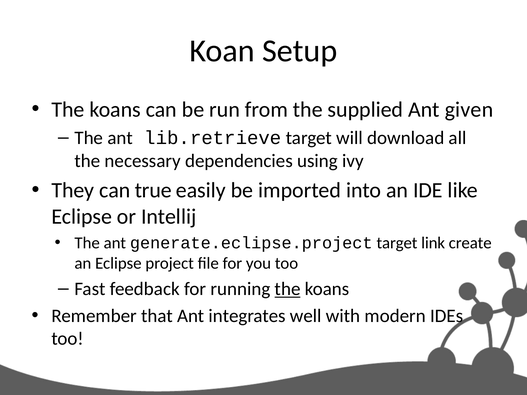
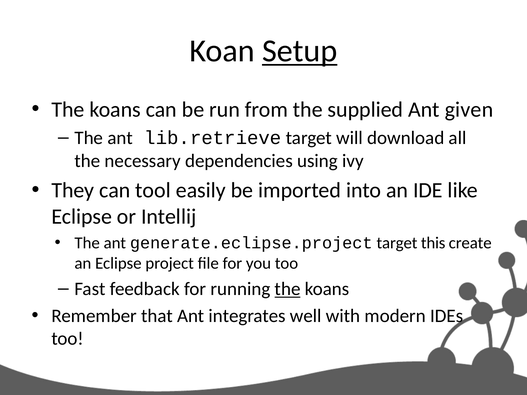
Setup underline: none -> present (300, 51)
true: true -> tool (153, 190)
link: link -> this (433, 243)
